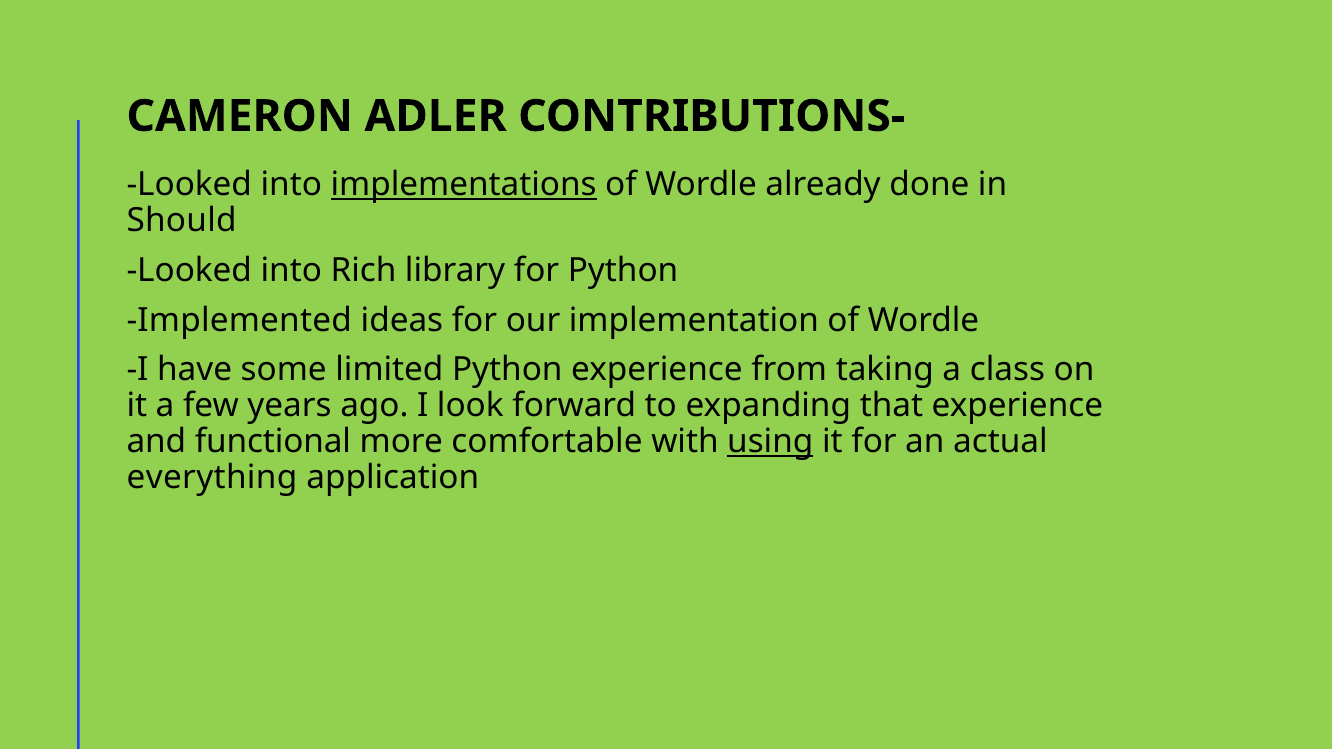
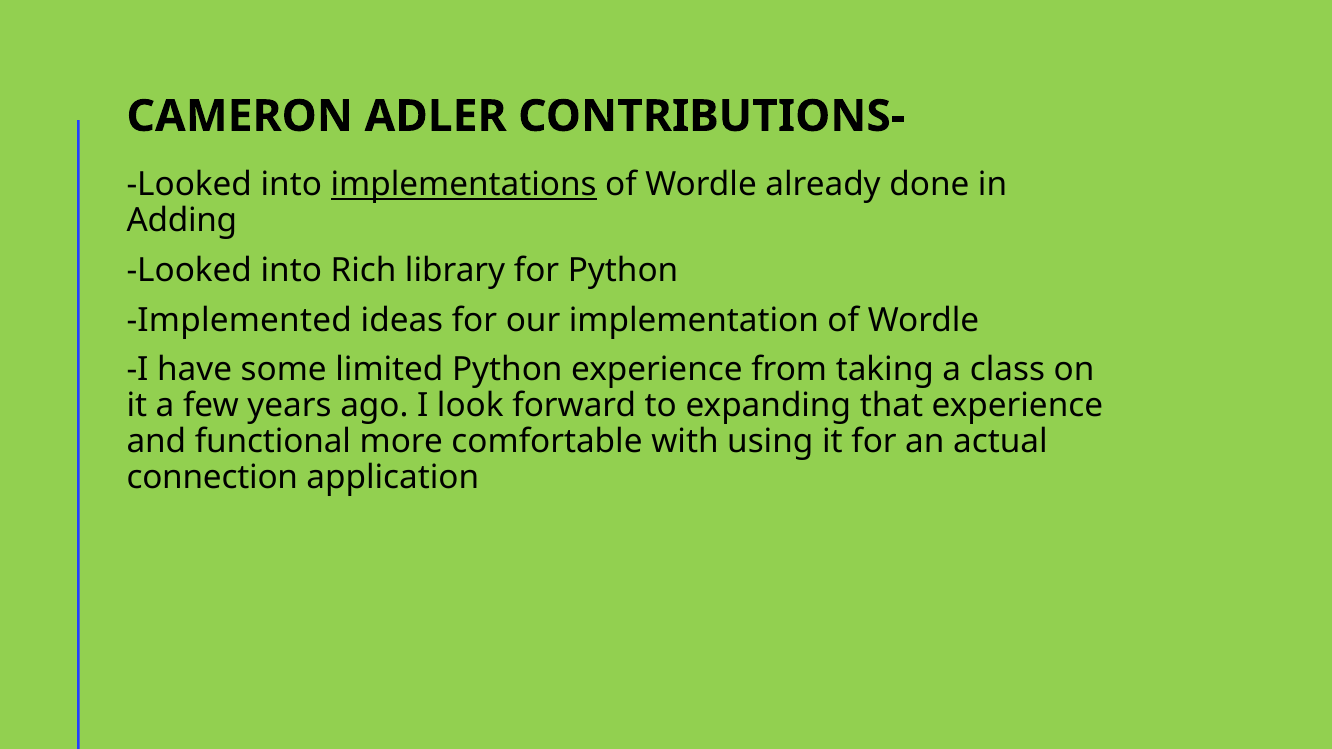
Should: Should -> Adding (182, 221)
using underline: present -> none (770, 442)
everything: everything -> connection (212, 478)
